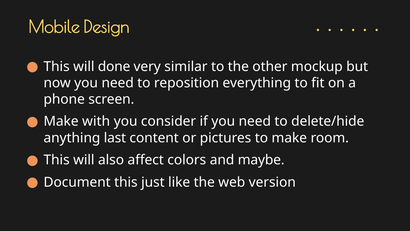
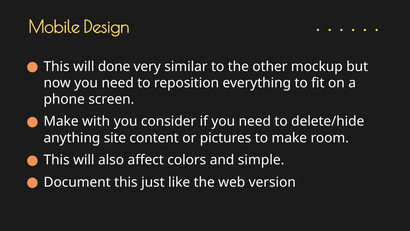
last: last -> site (115, 138)
maybe: maybe -> simple (261, 160)
